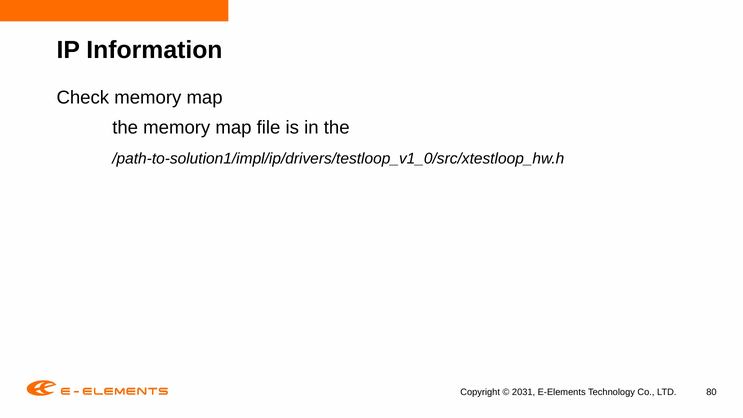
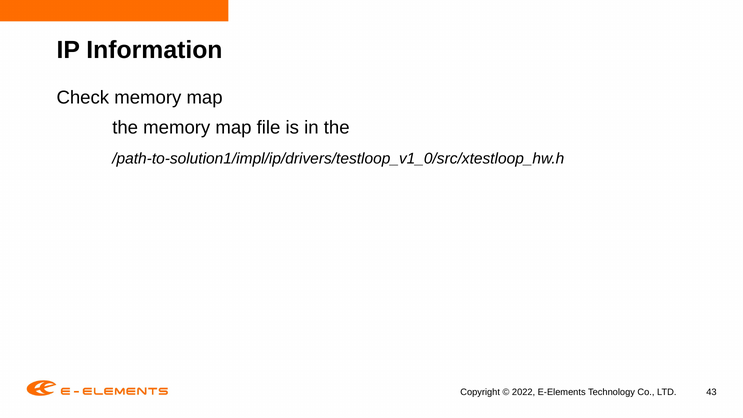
2031: 2031 -> 2022 (524, 392)
80: 80 -> 43 (711, 392)
